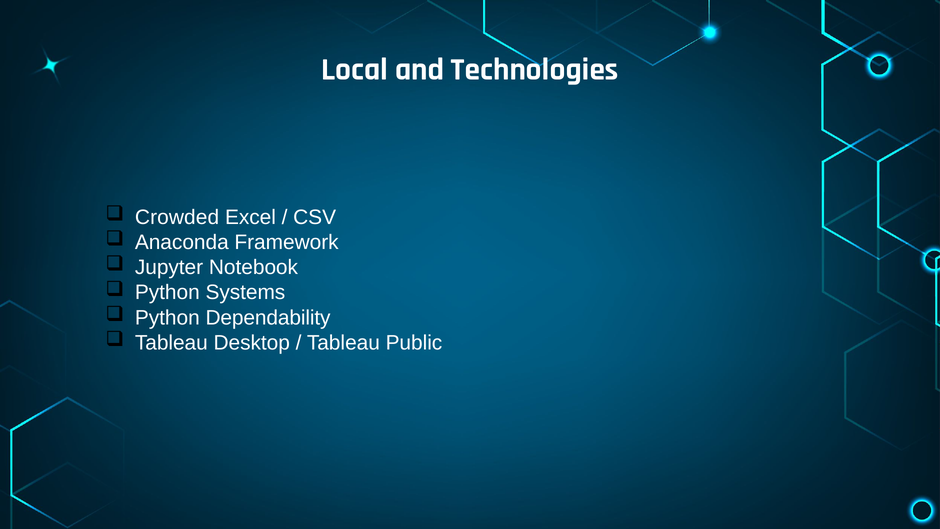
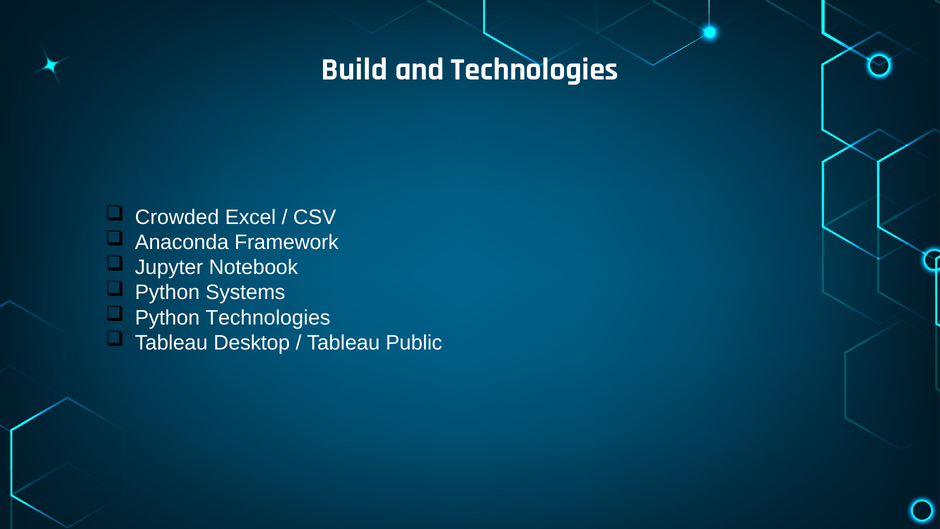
Local: Local -> Build (354, 70)
Python Dependability: Dependability -> Technologies (268, 318)
